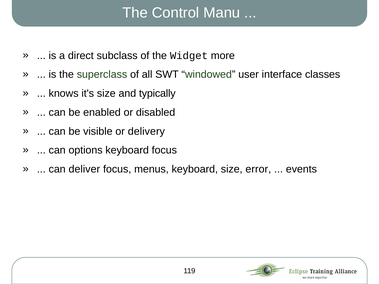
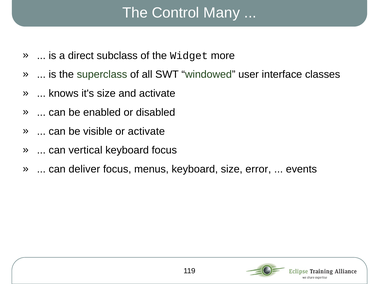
Manu: Manu -> Many (222, 13)
and typically: typically -> activate (157, 93)
or delivery: delivery -> activate (146, 131)
options: options -> vertical (86, 150)
